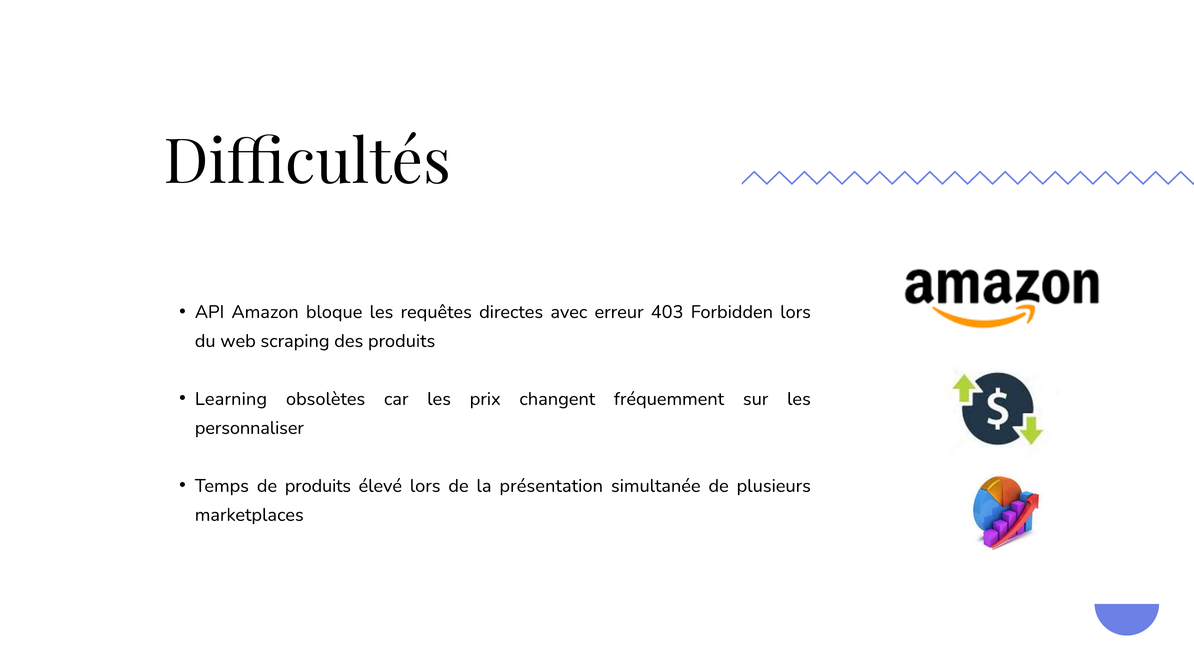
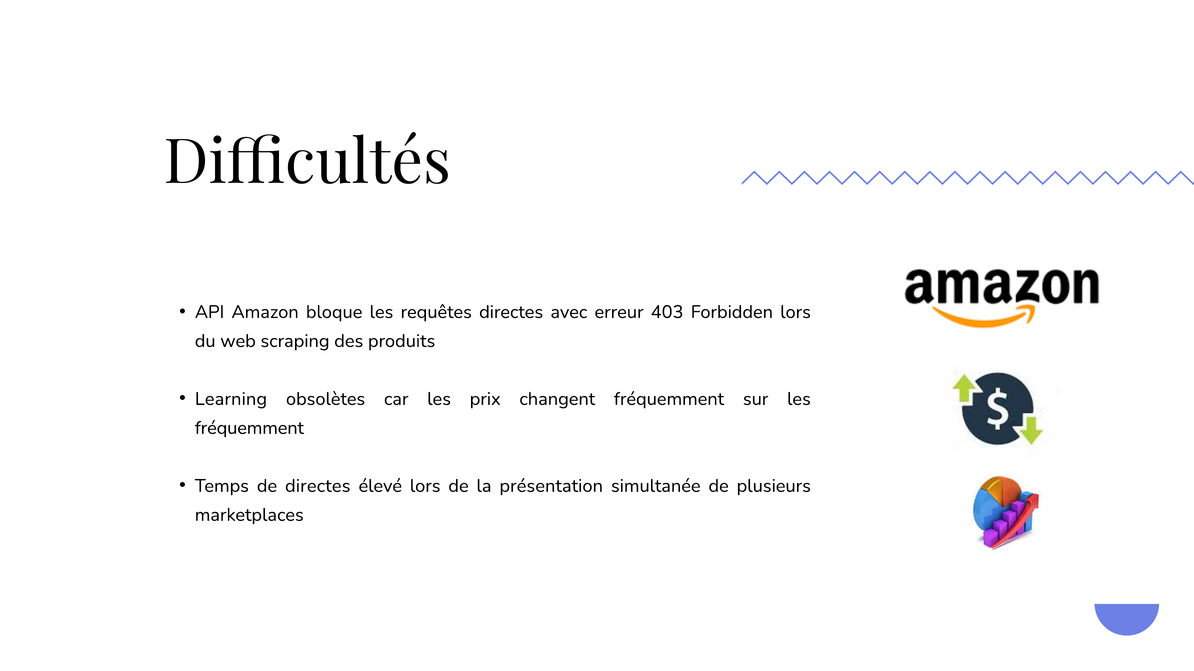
personnaliser: personnaliser -> fréquemment (249, 428)
de produits: produits -> directes (318, 486)
